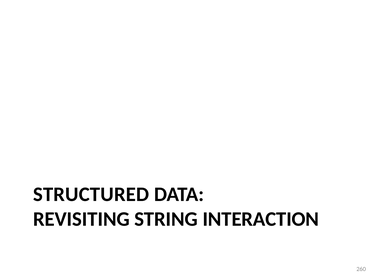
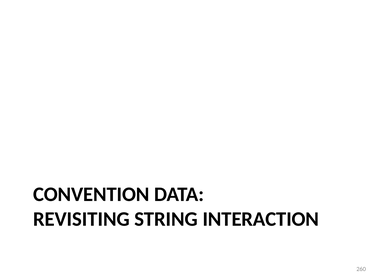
STRUCTURED: STRUCTURED -> CONVENTION (91, 194)
